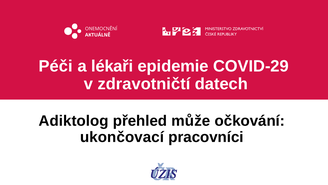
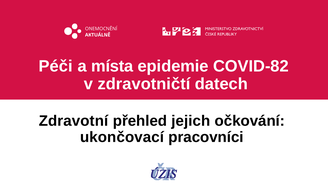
lékaři: lékaři -> místa (112, 66)
COVID-29: COVID-29 -> COVID-82 (251, 66)
Adiktolog: Adiktolog -> Zdravotní (74, 120)
může: může -> jejich (191, 120)
